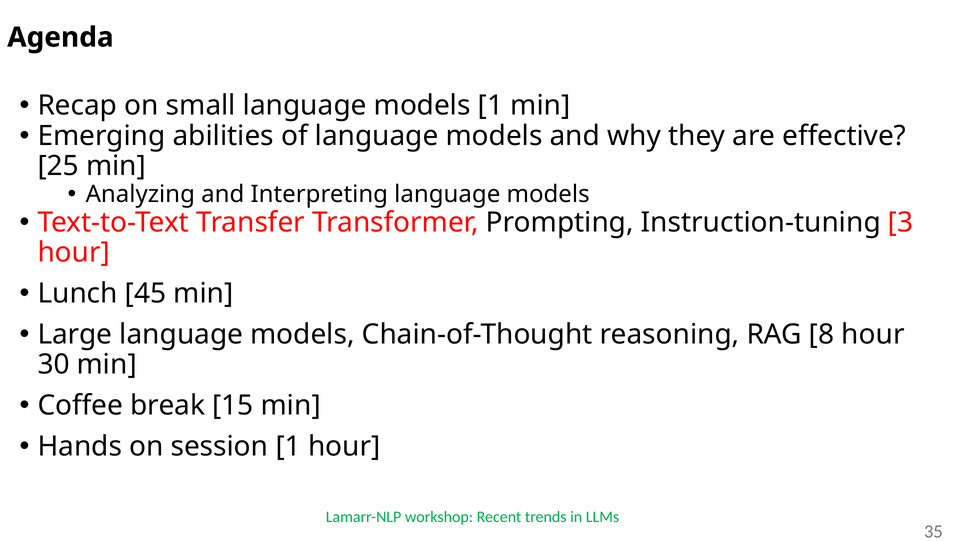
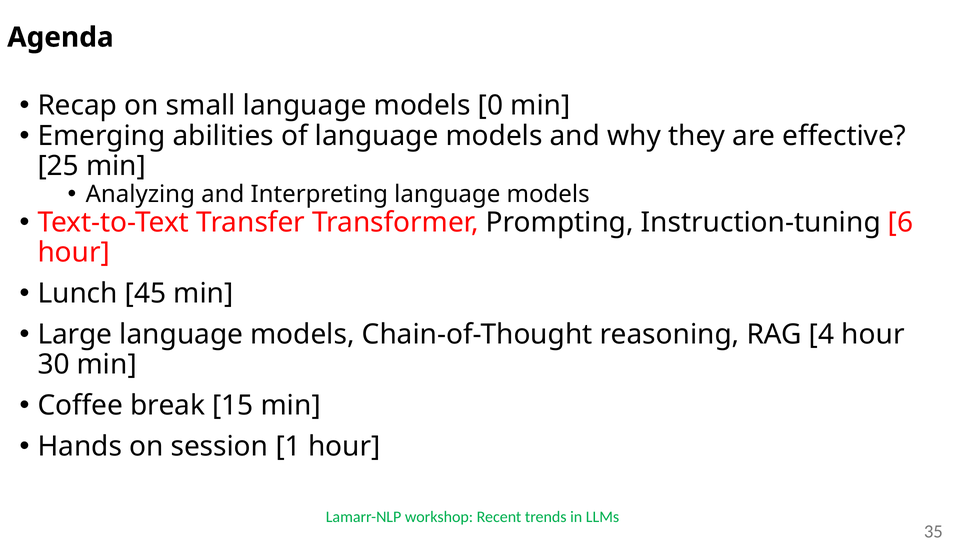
models 1: 1 -> 0 (490, 106)
3: 3 -> 6 (901, 222)
8: 8 -> 4 (822, 335)
